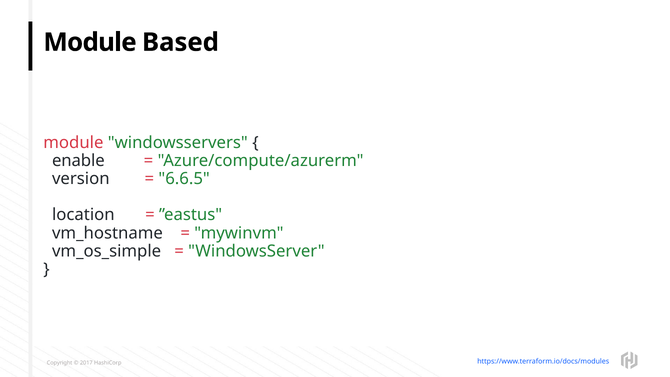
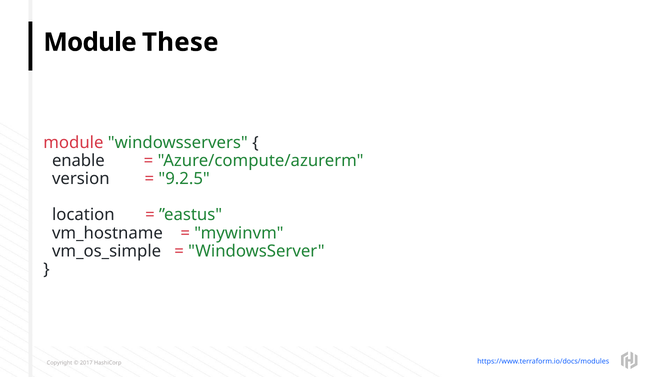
Based: Based -> These (180, 42)
6.6.5: 6.6.5 -> 9.2.5 (184, 179)
